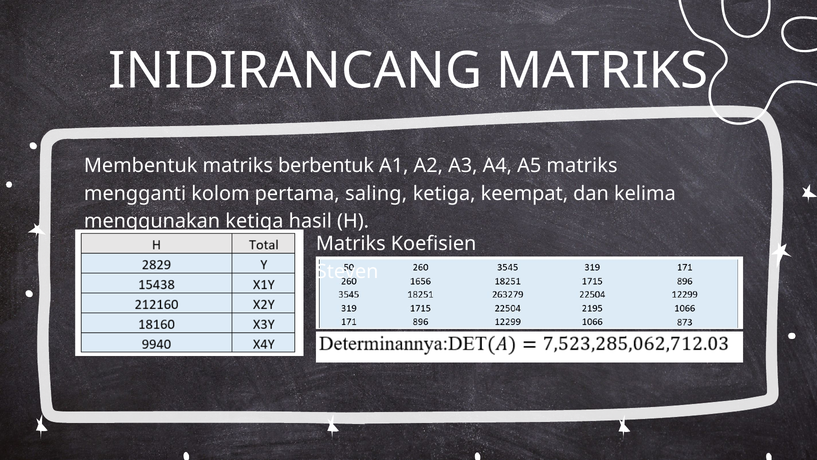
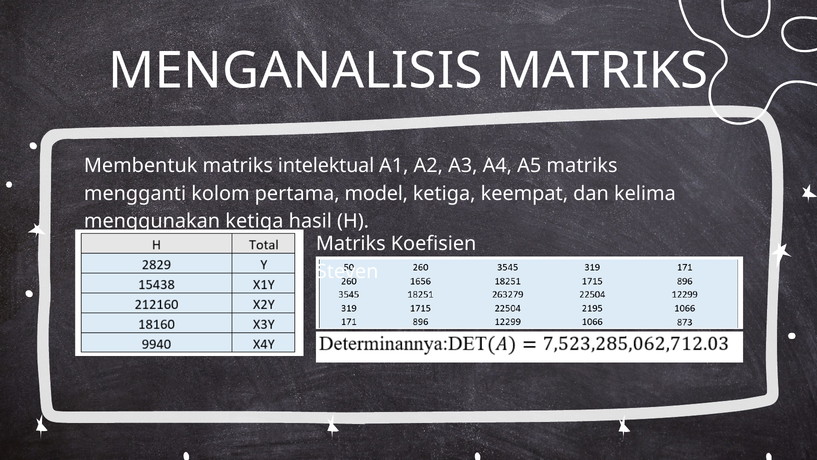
INIDIRANCANG: INIDIRANCANG -> MENGANALISIS (295, 71)
berbentuk: berbentuk -> intelektual (326, 166)
saling: saling -> model (376, 193)
